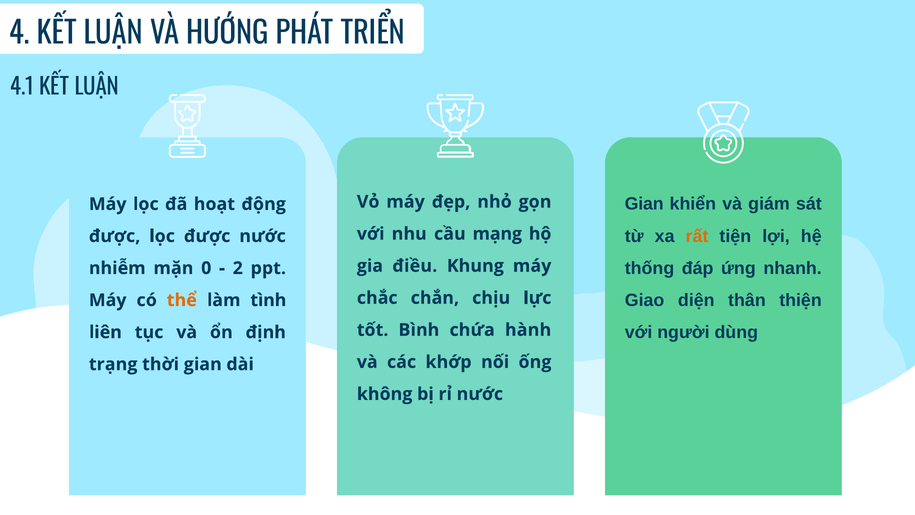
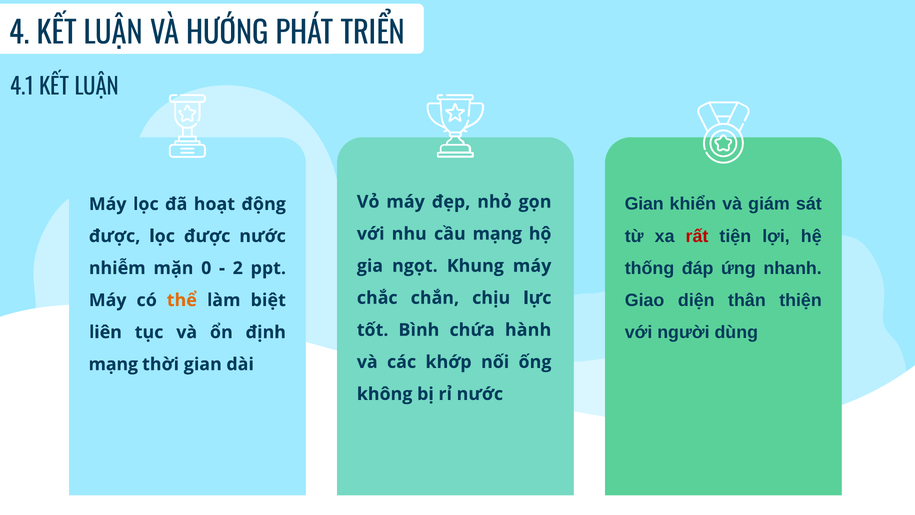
rất colour: orange -> red (697, 236)
điều: điều -> ngọt (415, 266)
tình: tình -> biệt (268, 300)
trạng: trạng -> mạng (113, 364)
